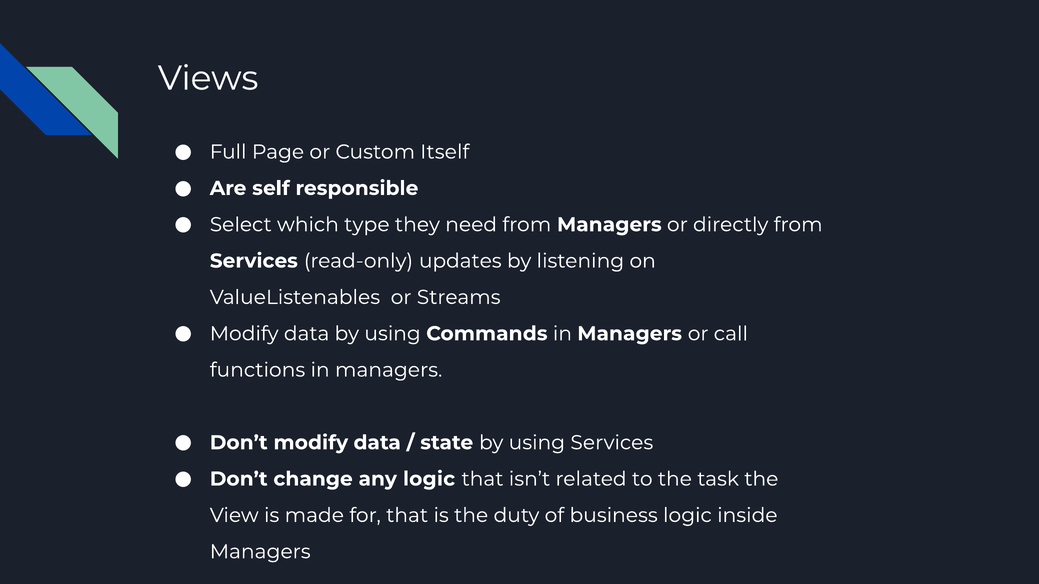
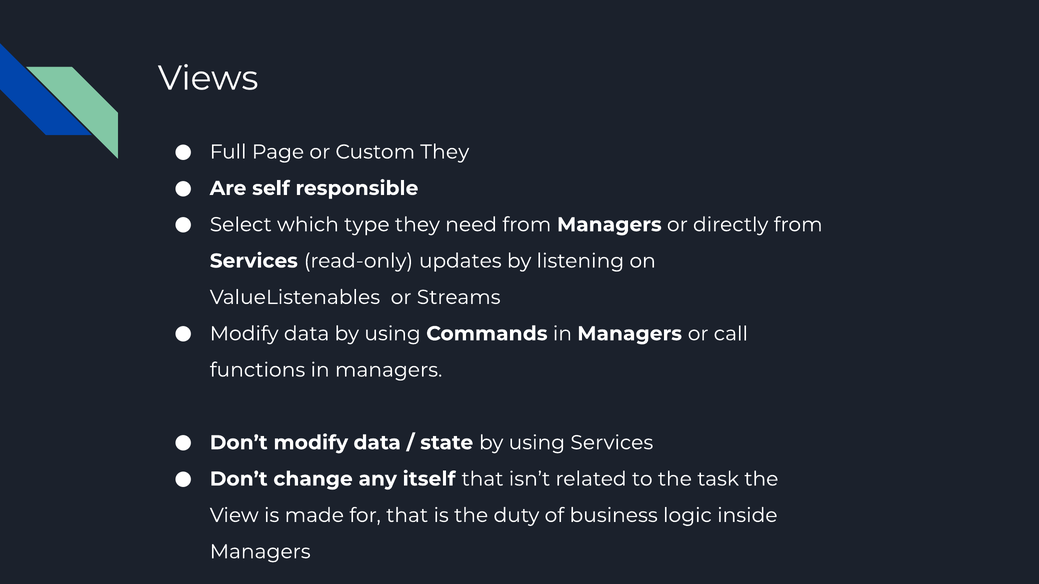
Custom Itself: Itself -> They (445, 152)
any logic: logic -> itself (429, 479)
